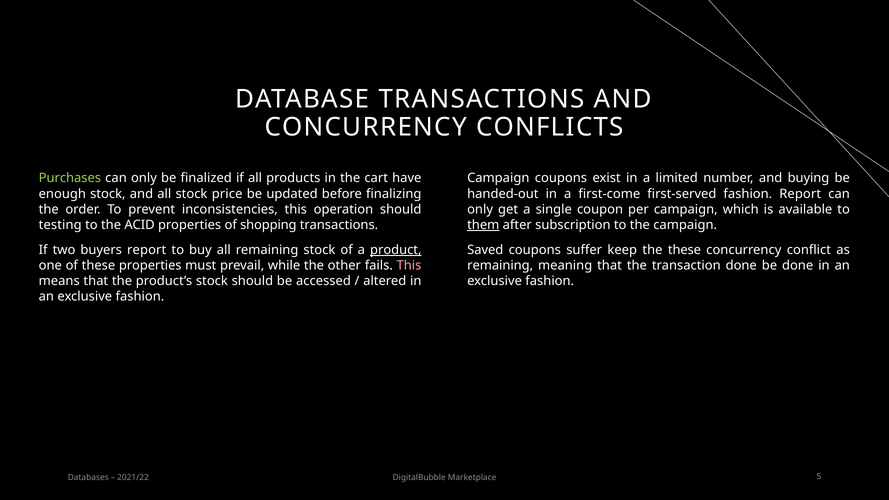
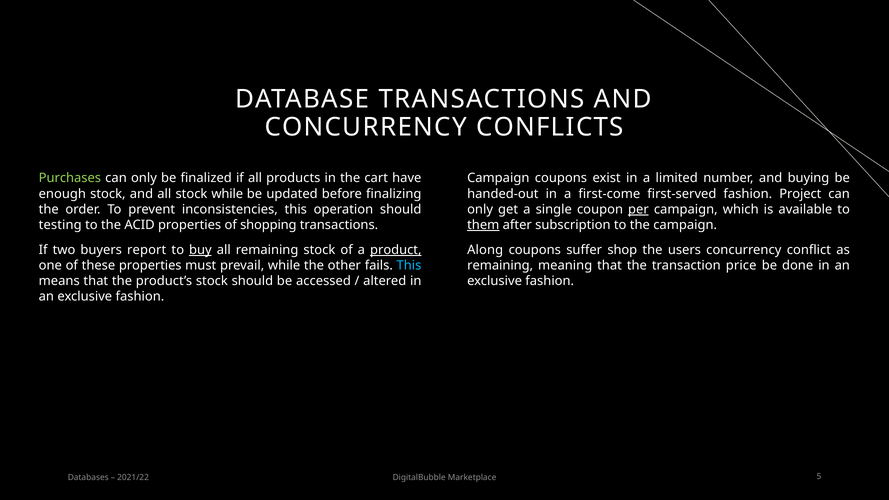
stock price: price -> while (227, 194)
fashion Report: Report -> Project (800, 194)
per underline: none -> present (638, 209)
buy underline: none -> present (200, 250)
Saved: Saved -> Along (485, 250)
keep: keep -> shop (622, 250)
the these: these -> users (684, 250)
This colour: pink -> light blue (409, 265)
transaction done: done -> price (741, 265)
